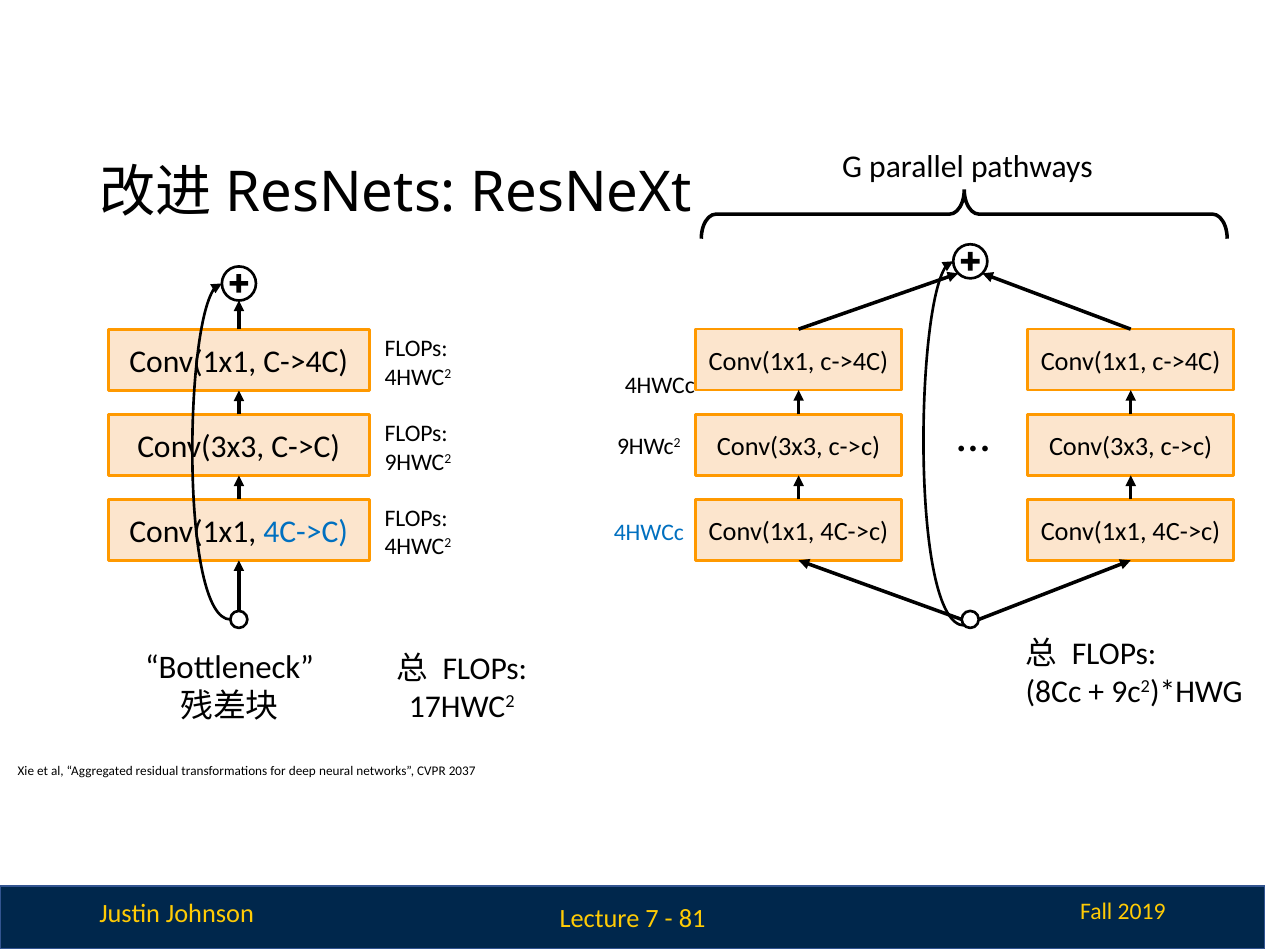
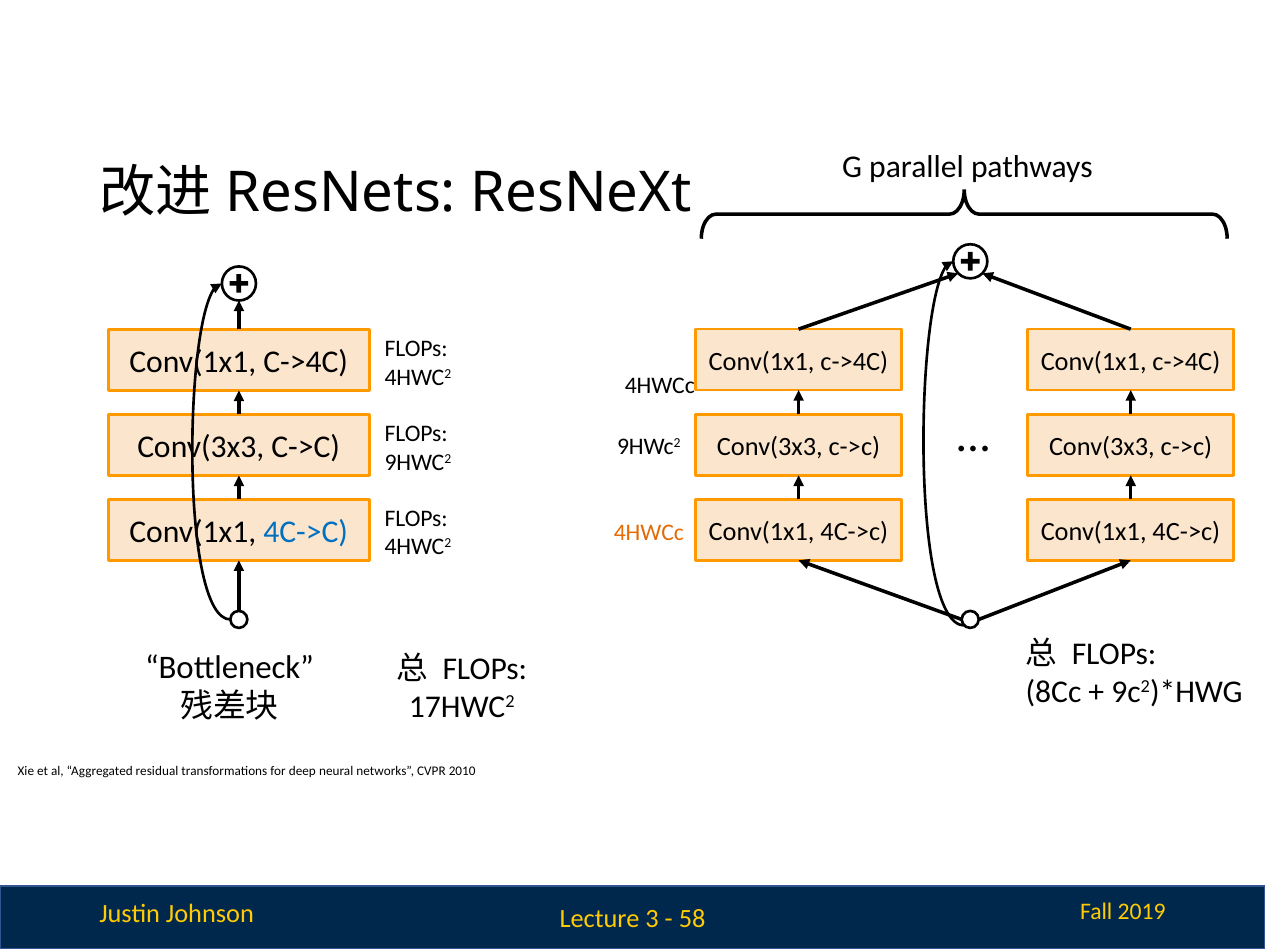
4HWCc colour: blue -> orange (649, 533)
2037: 2037 -> 2010 (462, 771)
7: 7 -> 3 (652, 919)
81: 81 -> 58 (692, 919)
